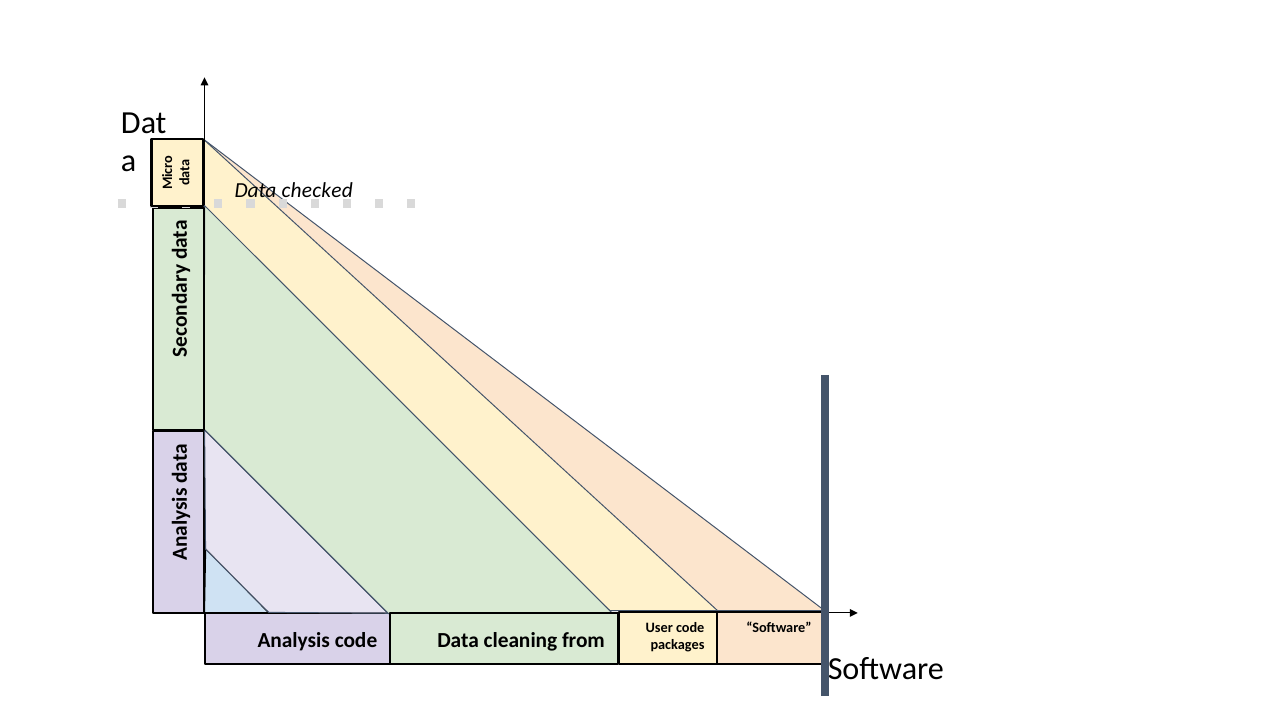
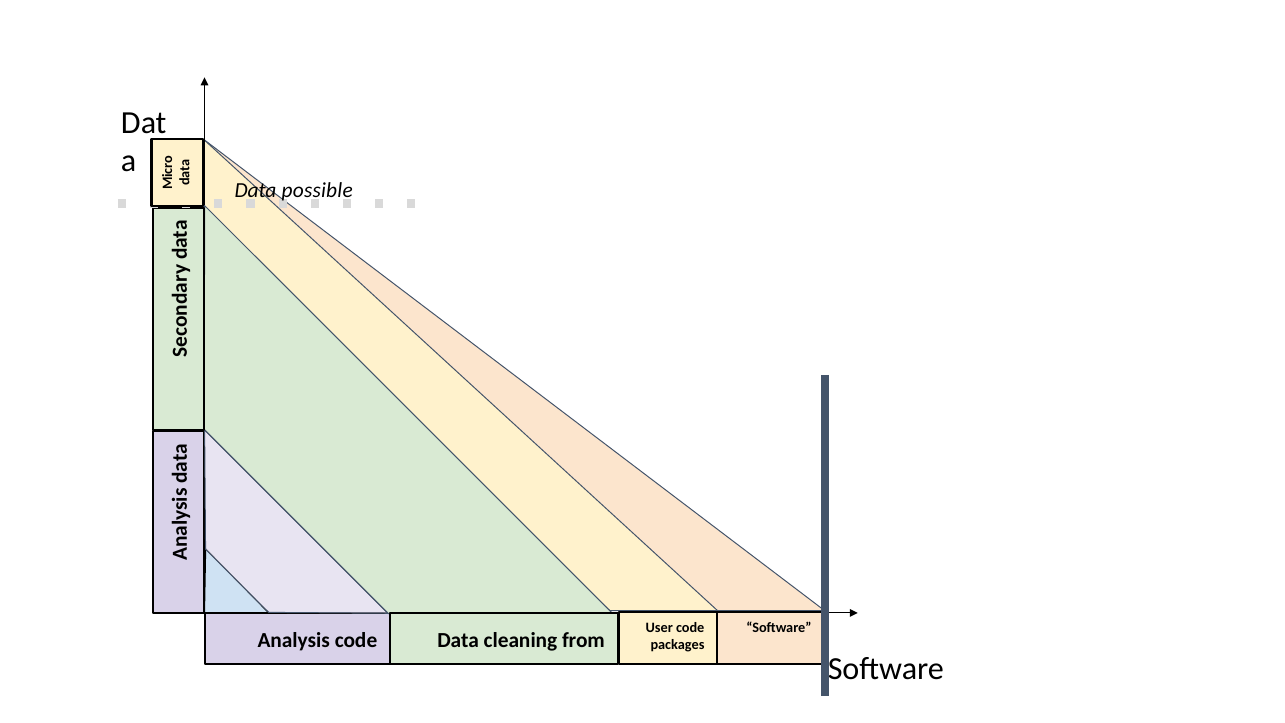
checked: checked -> possible (317, 190)
